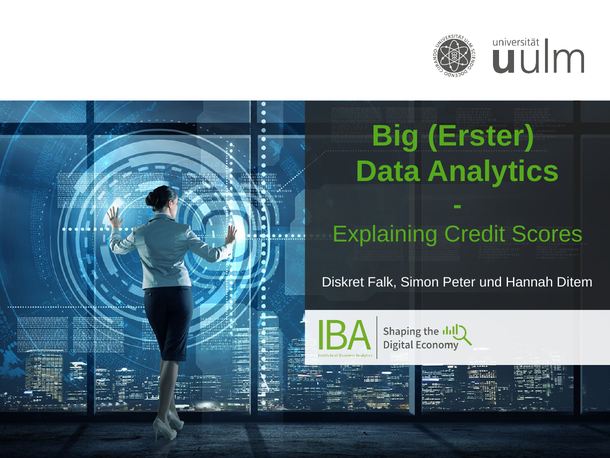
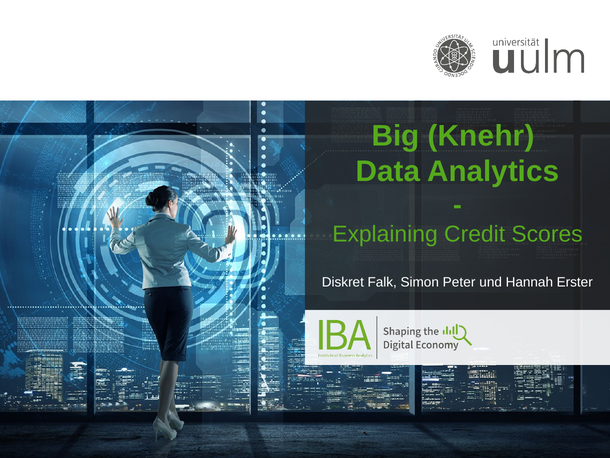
Erster: Erster -> Knehr (481, 136)
Ditem: Ditem -> Erster (575, 282)
